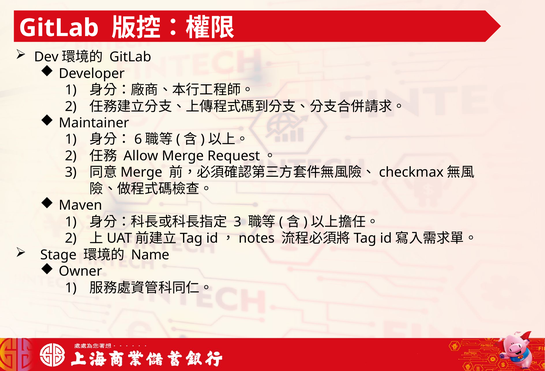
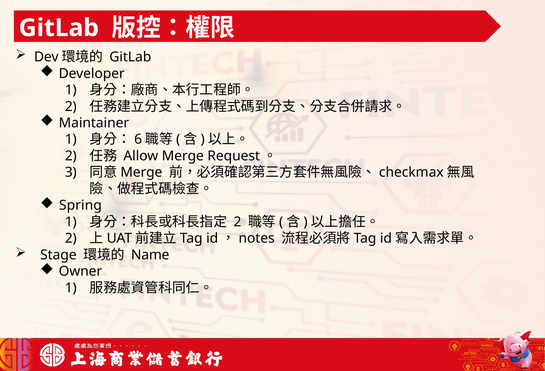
Maven: Maven -> Spring (80, 205)
3: 3 -> 2 (237, 222)
